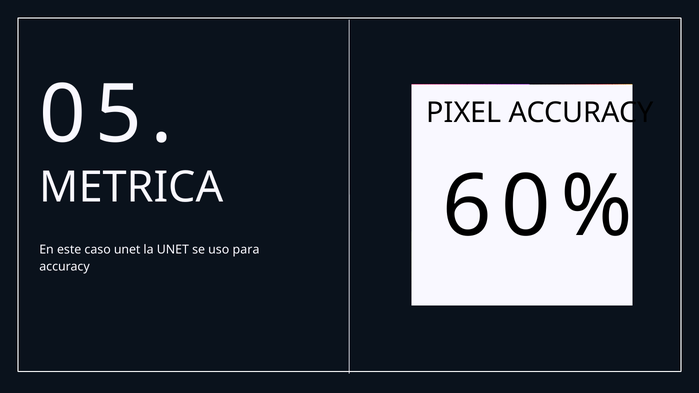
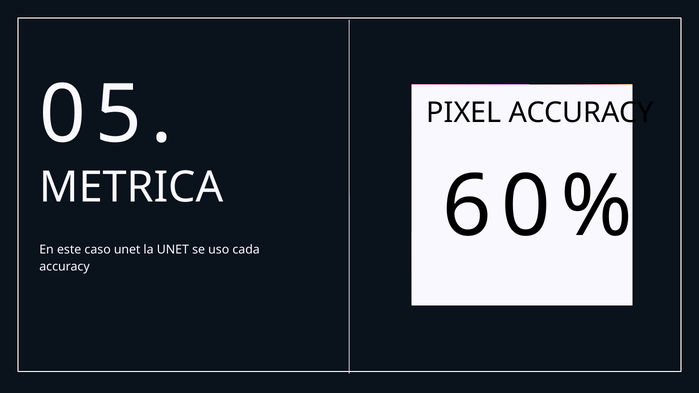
para: para -> cada (246, 250)
